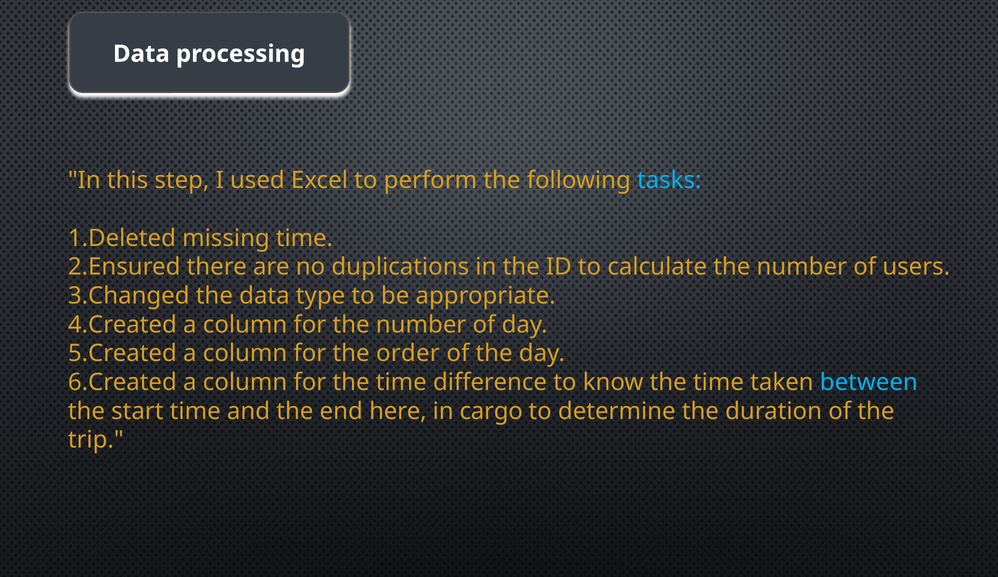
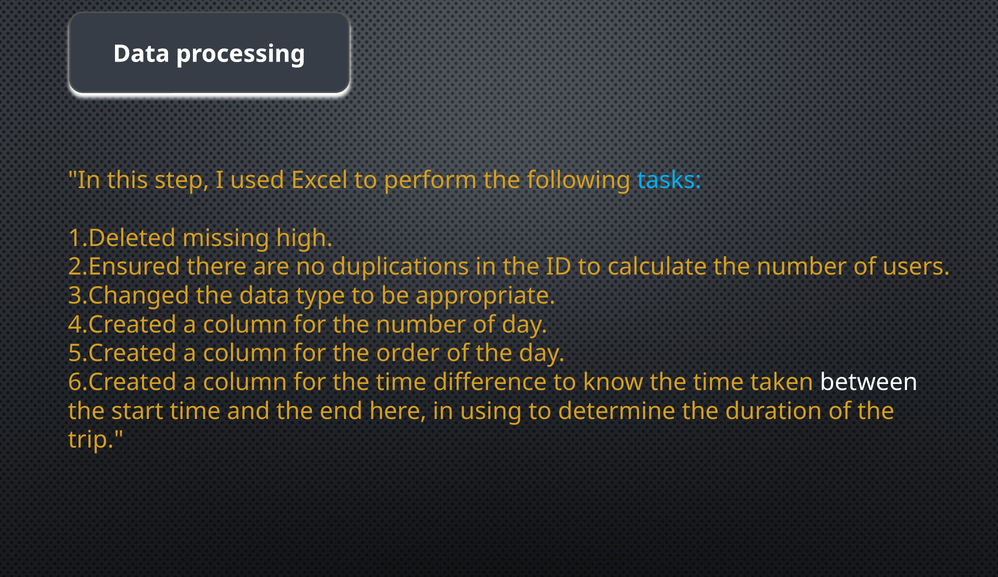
missing time: time -> high (304, 238)
between colour: light blue -> white (869, 382)
cargo: cargo -> using (491, 411)
